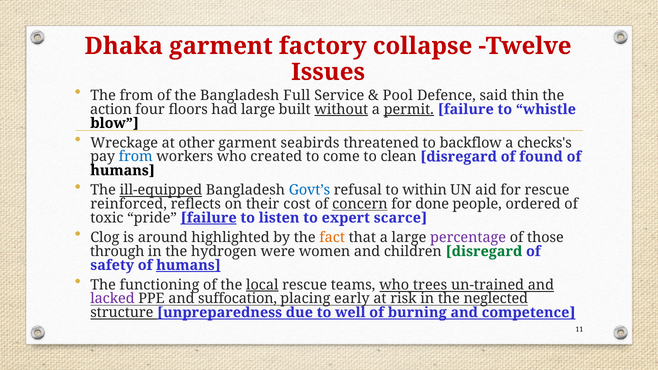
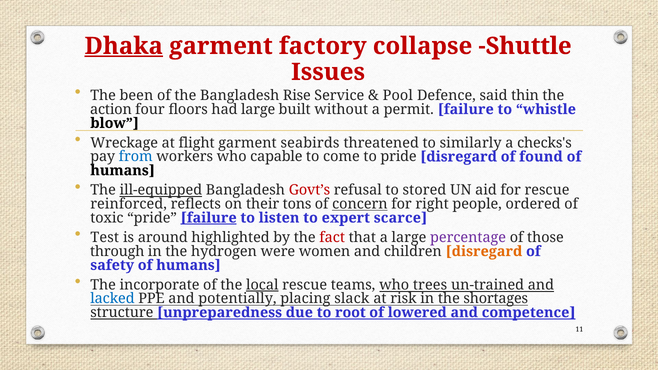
Dhaka underline: none -> present (124, 46)
Twelve: Twelve -> Shuttle (525, 46)
The from: from -> been (136, 96)
Full: Full -> Rise (297, 96)
without underline: present -> none (341, 109)
permit underline: present -> none (409, 109)
other: other -> flight (197, 143)
backflow: backflow -> similarly (471, 143)
created: created -> capable (276, 157)
to clean: clean -> pride (399, 157)
Govt’s colour: blue -> red (309, 190)
within: within -> stored (424, 190)
cost: cost -> tons (297, 204)
done: done -> right (432, 204)
Clog: Clog -> Test (105, 238)
fact colour: orange -> red (332, 238)
disregard colour: green -> orange (484, 251)
humans underline: present -> none (188, 265)
functioning: functioning -> incorporate (160, 285)
lacked colour: purple -> blue (112, 299)
suffocation: suffocation -> potentially (237, 299)
early: early -> slack (352, 299)
neglected: neglected -> shortages (496, 299)
well: well -> root (350, 313)
burning: burning -> lowered (417, 313)
